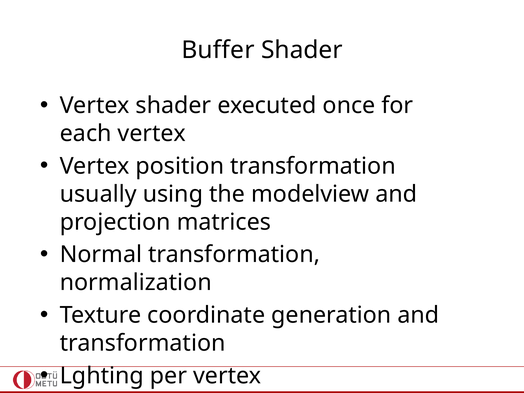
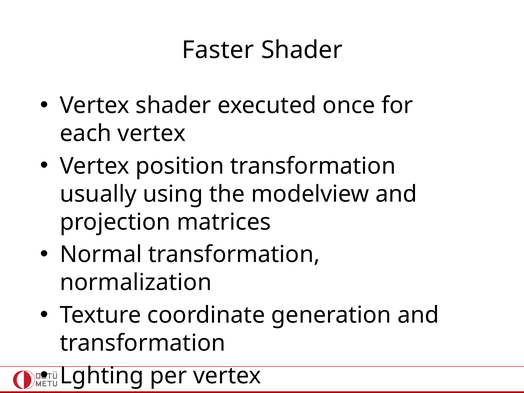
Buffer: Buffer -> Faster (218, 50)
